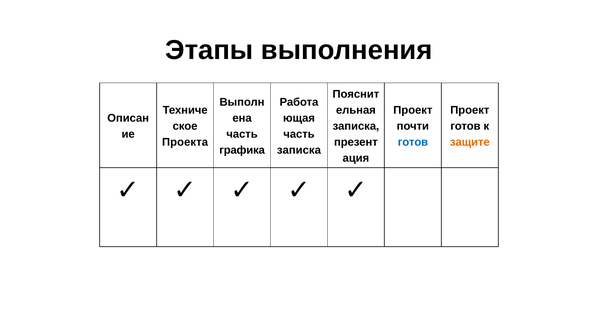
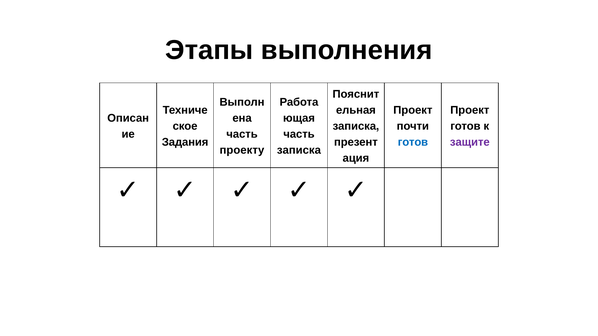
Проекта: Проекта -> Задания (185, 142)
защите colour: orange -> purple (470, 142)
графика: графика -> проекту (242, 150)
